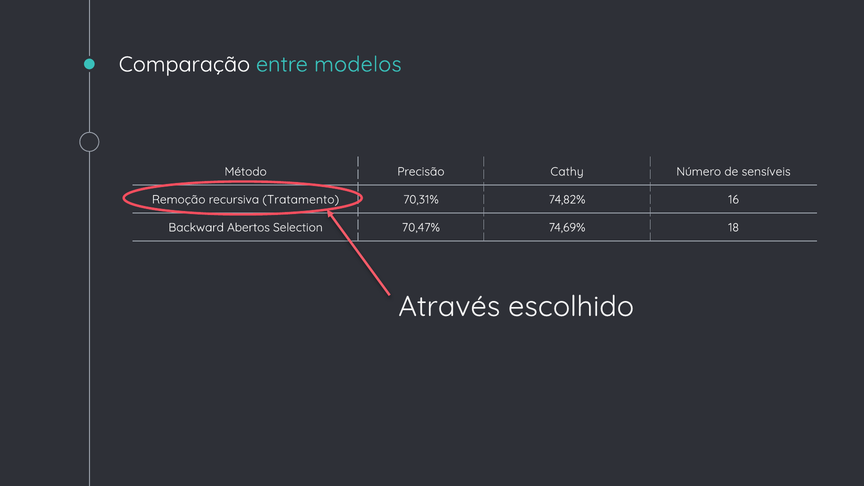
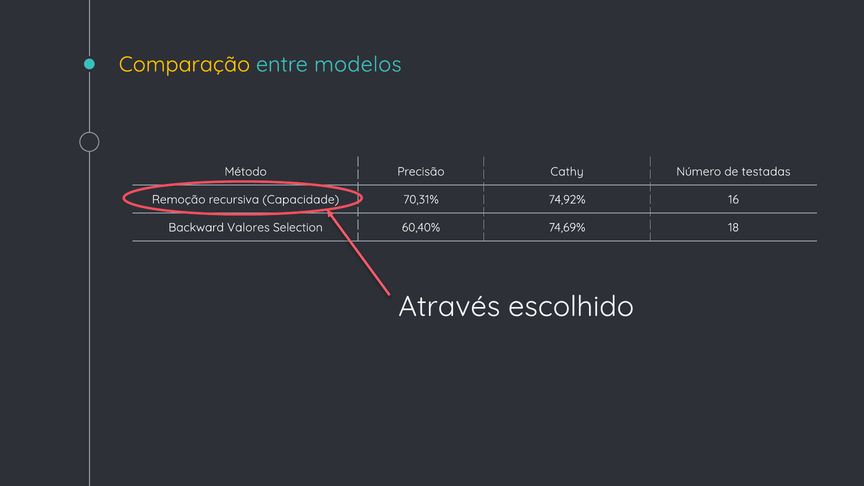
Comparação colour: white -> yellow (184, 64)
sensíveis: sensíveis -> testadas (766, 172)
Tratamento: Tratamento -> Capacidade (301, 200)
74,82%: 74,82% -> 74,92% (567, 200)
Abertos: Abertos -> Valores (248, 227)
70,47%: 70,47% -> 60,40% (421, 227)
